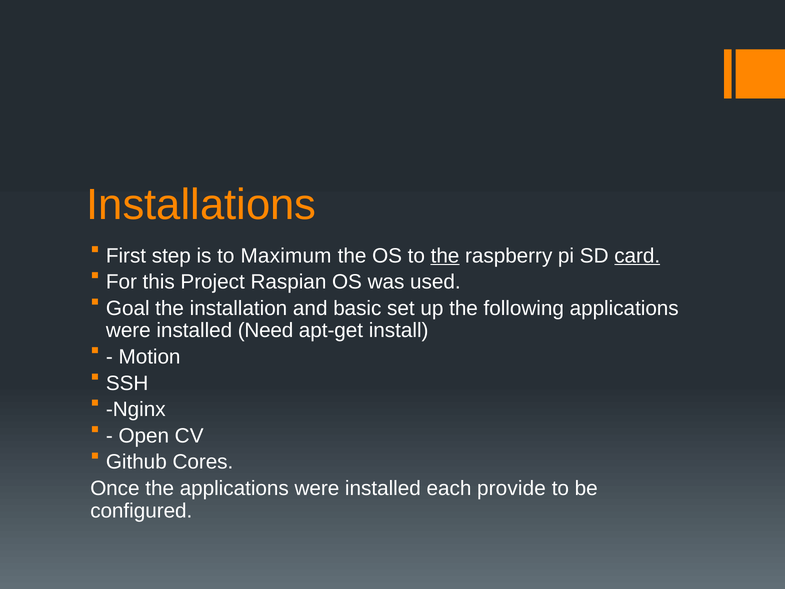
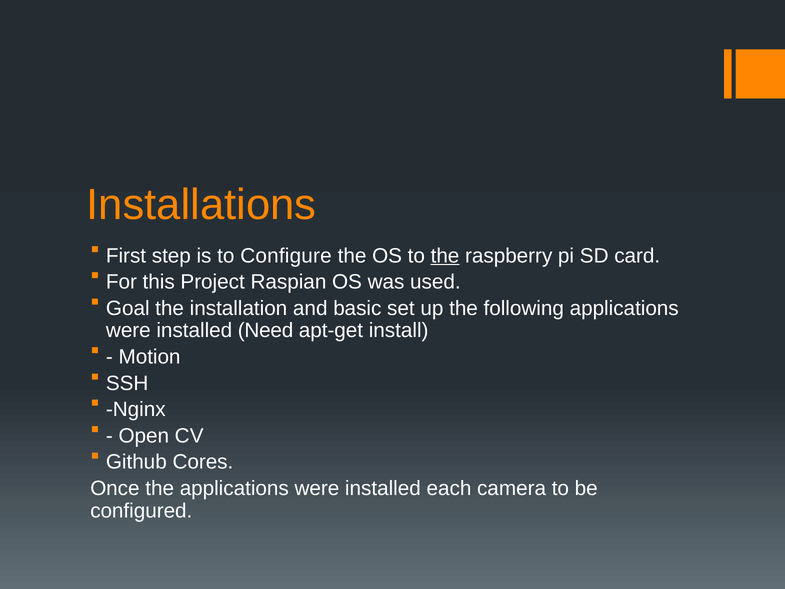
Maximum: Maximum -> Configure (286, 256)
card underline: present -> none (637, 256)
provide: provide -> camera (512, 488)
